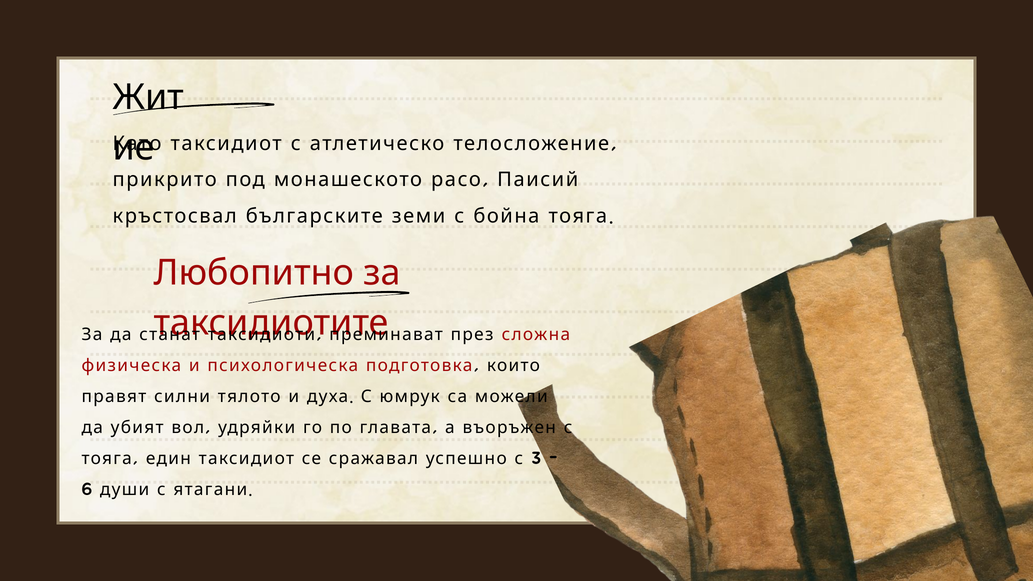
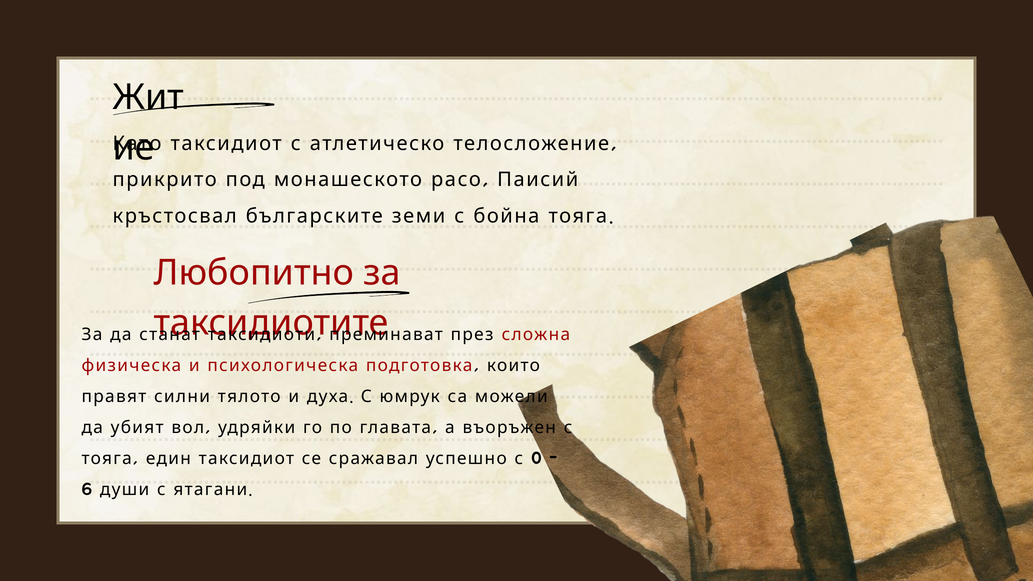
3: 3 -> 0 (536, 458)
